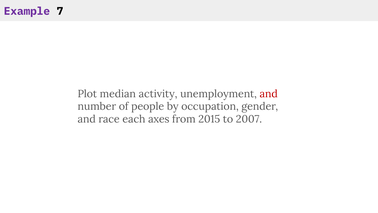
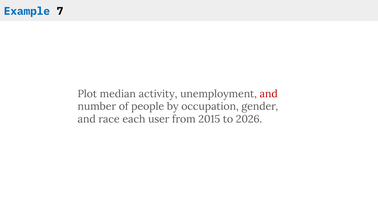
Example colour: purple -> blue (27, 11)
axes: axes -> user (159, 119)
2007: 2007 -> 2026 (249, 119)
